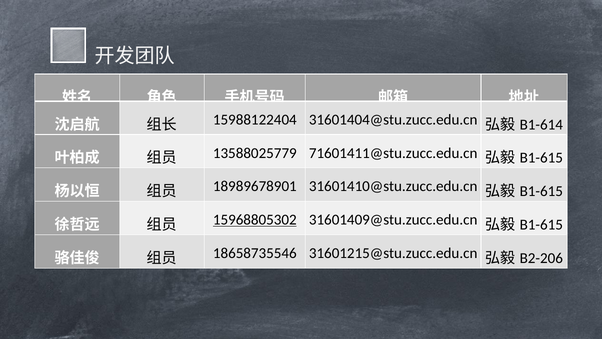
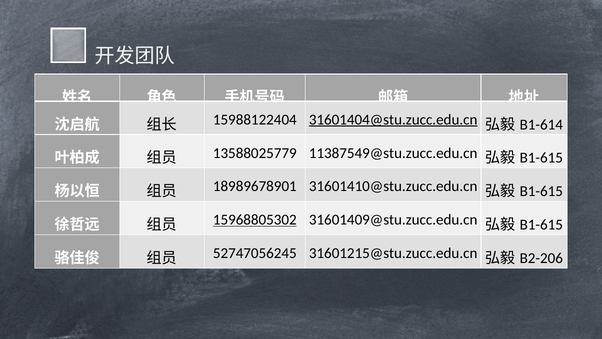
31601404@stu.zucc.edu.cn underline: none -> present (393, 120)
71601411@stu.zucc.edu.cn: 71601411@stu.zucc.edu.cn -> 11387549@stu.zucc.edu.cn (393, 153)
18658735546: 18658735546 -> 52747056245 (255, 253)
